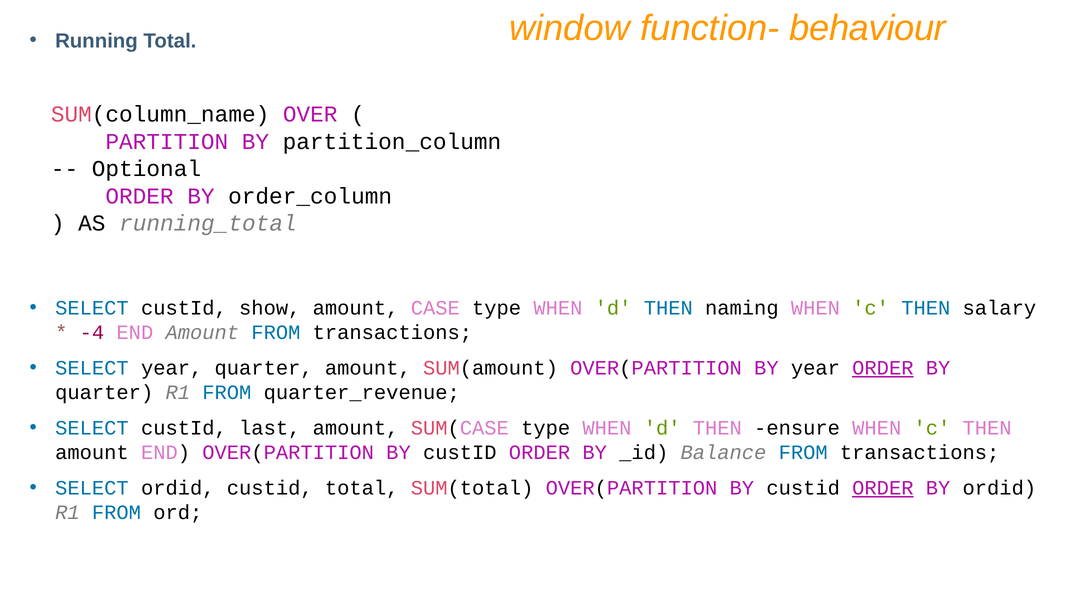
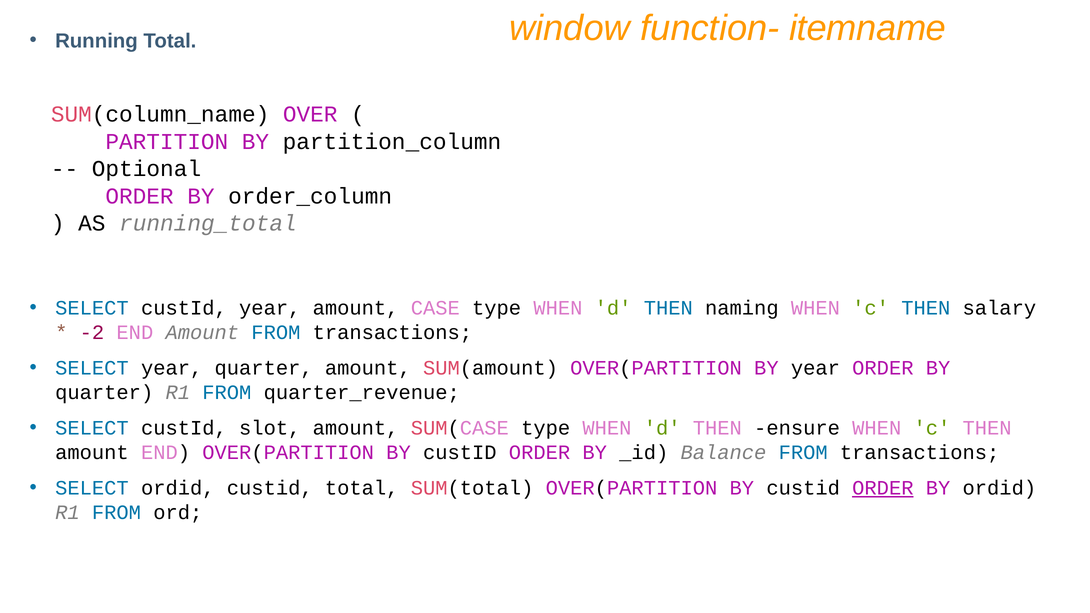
behaviour: behaviour -> itemname (868, 28)
custId show: show -> year (270, 308)
-4: -4 -> -2 (92, 333)
ORDER underline: present -> none (883, 368)
last: last -> slot (270, 428)
